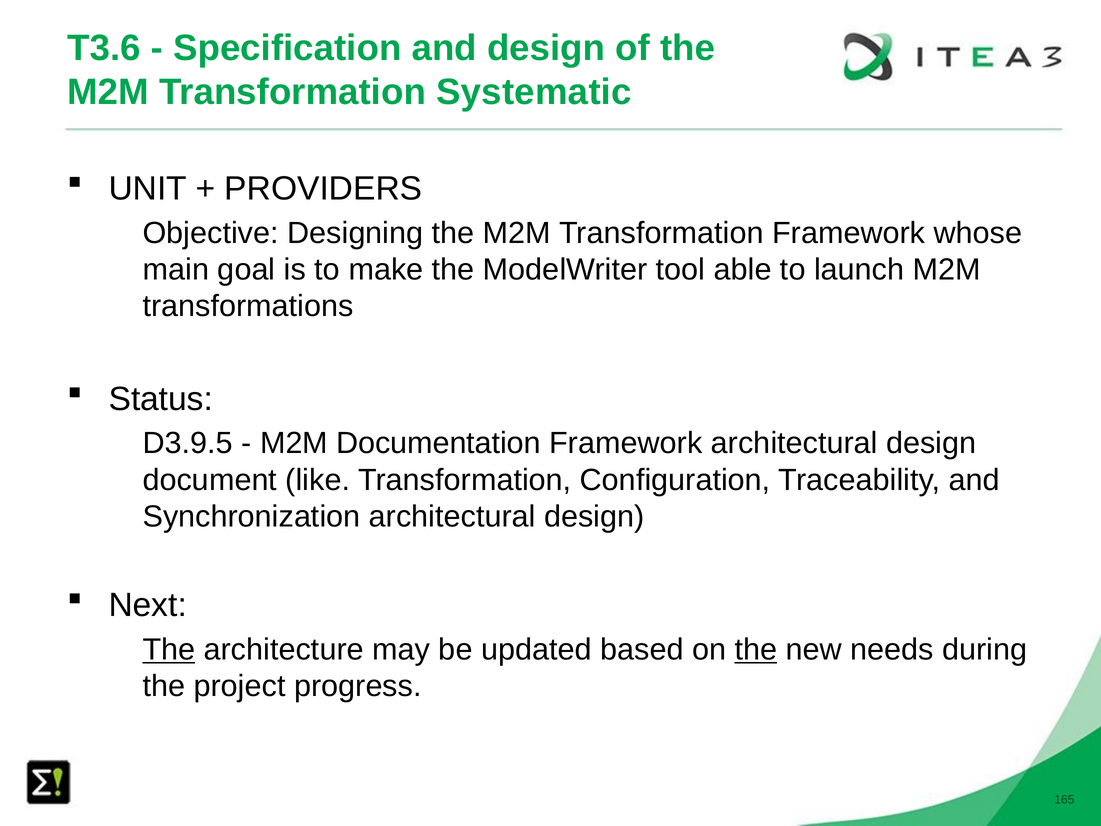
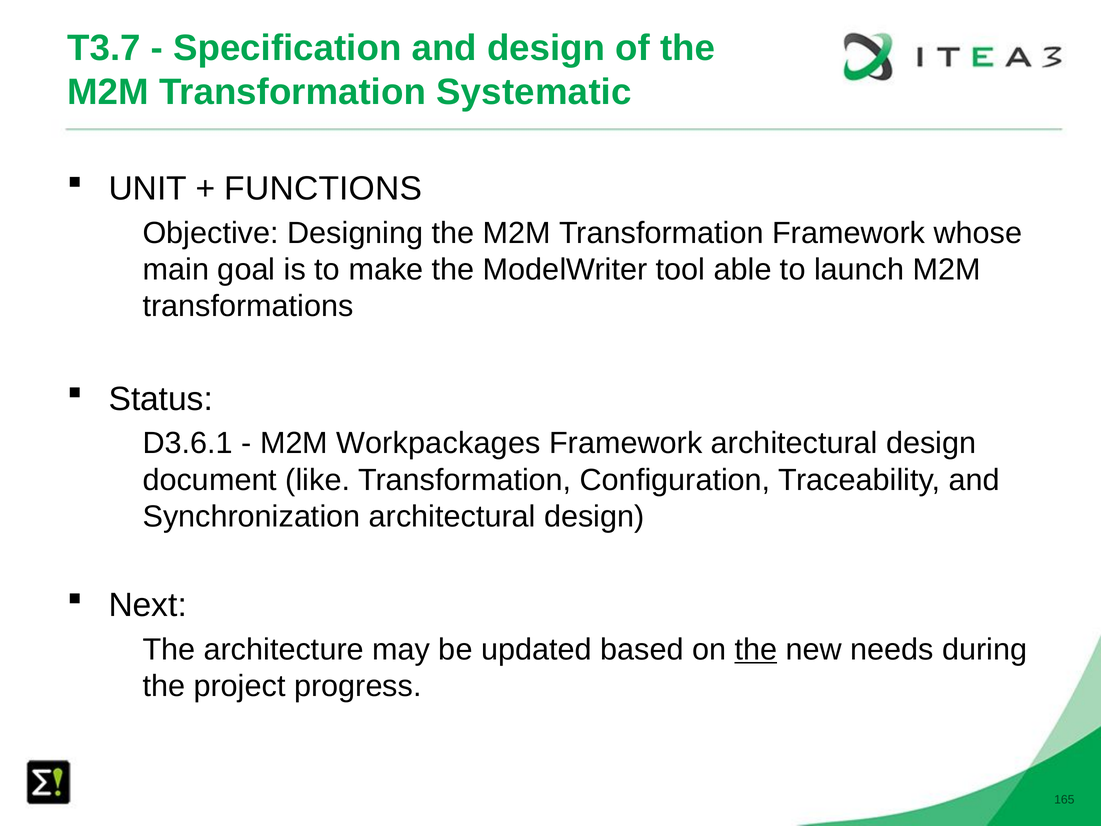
T3.6: T3.6 -> T3.7 (104, 48)
PROVIDERS: PROVIDERS -> FUNCTIONS (323, 188)
D3.9.5: D3.9.5 -> D3.6.1 (188, 443)
Documentation: Documentation -> Workpackages (438, 443)
The underline: present -> none (169, 649)
